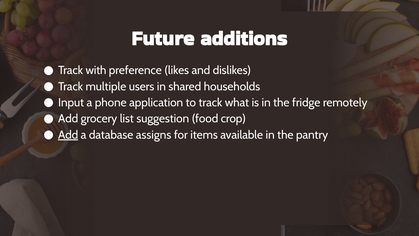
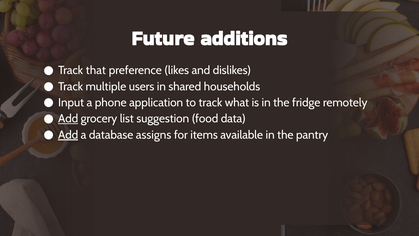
with: with -> that (96, 70)
Add underline: none -> present (68, 119)
crop: crop -> data (233, 119)
